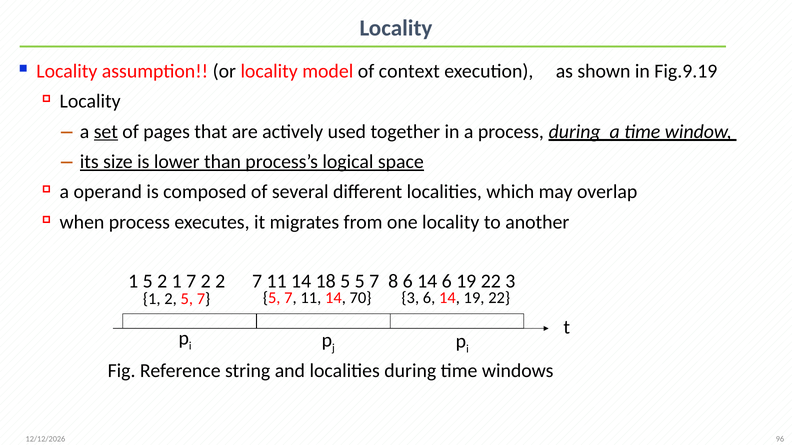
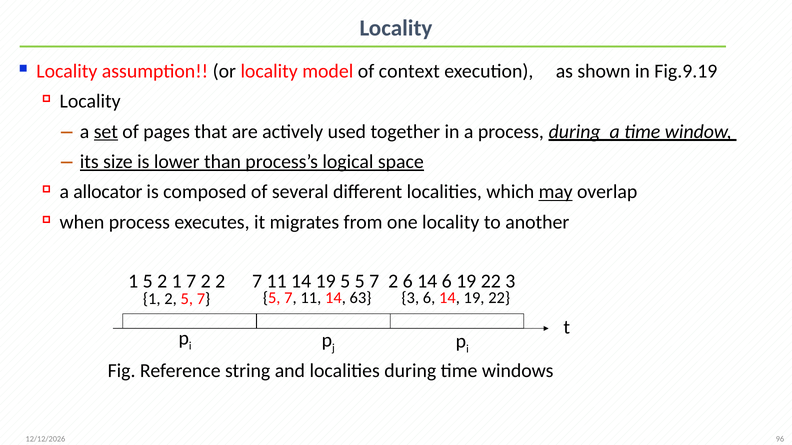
operand: operand -> allocator (108, 192)
may underline: none -> present (556, 192)
11 14 18: 18 -> 19 (326, 282)
5 7 8: 8 -> 2 (393, 282)
70: 70 -> 63 (361, 298)
